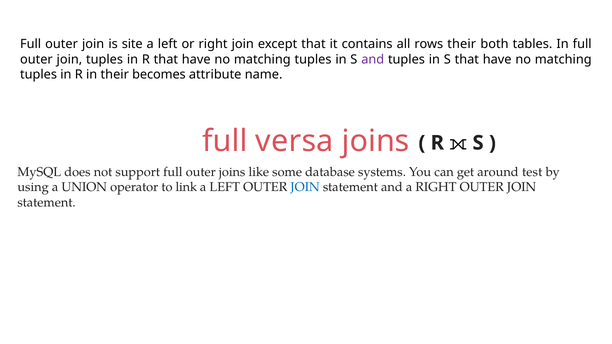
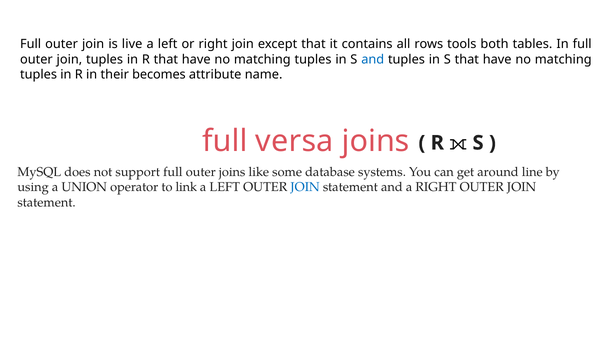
site: site -> live (132, 44)
rows their: their -> tools (462, 44)
and colour: purple -> blue (373, 59)
test: test -> line (532, 172)
